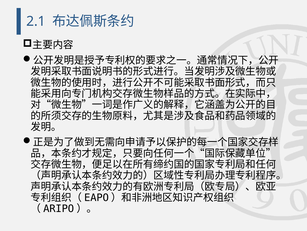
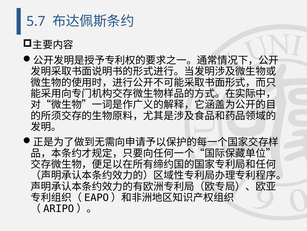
2.1: 2.1 -> 5.7 (36, 21)
